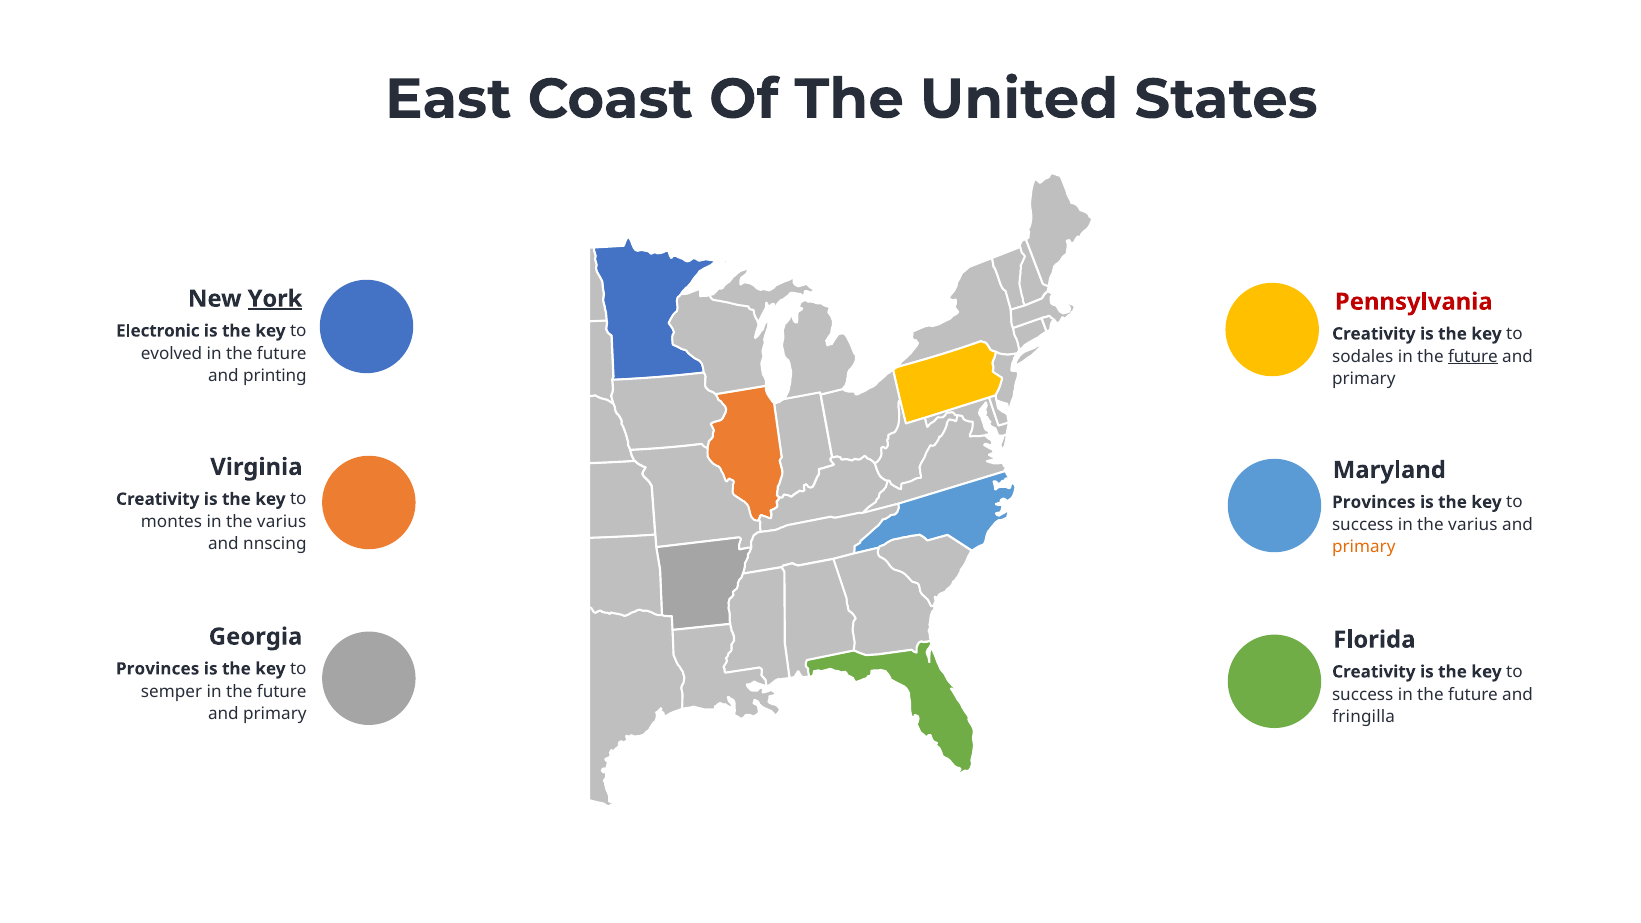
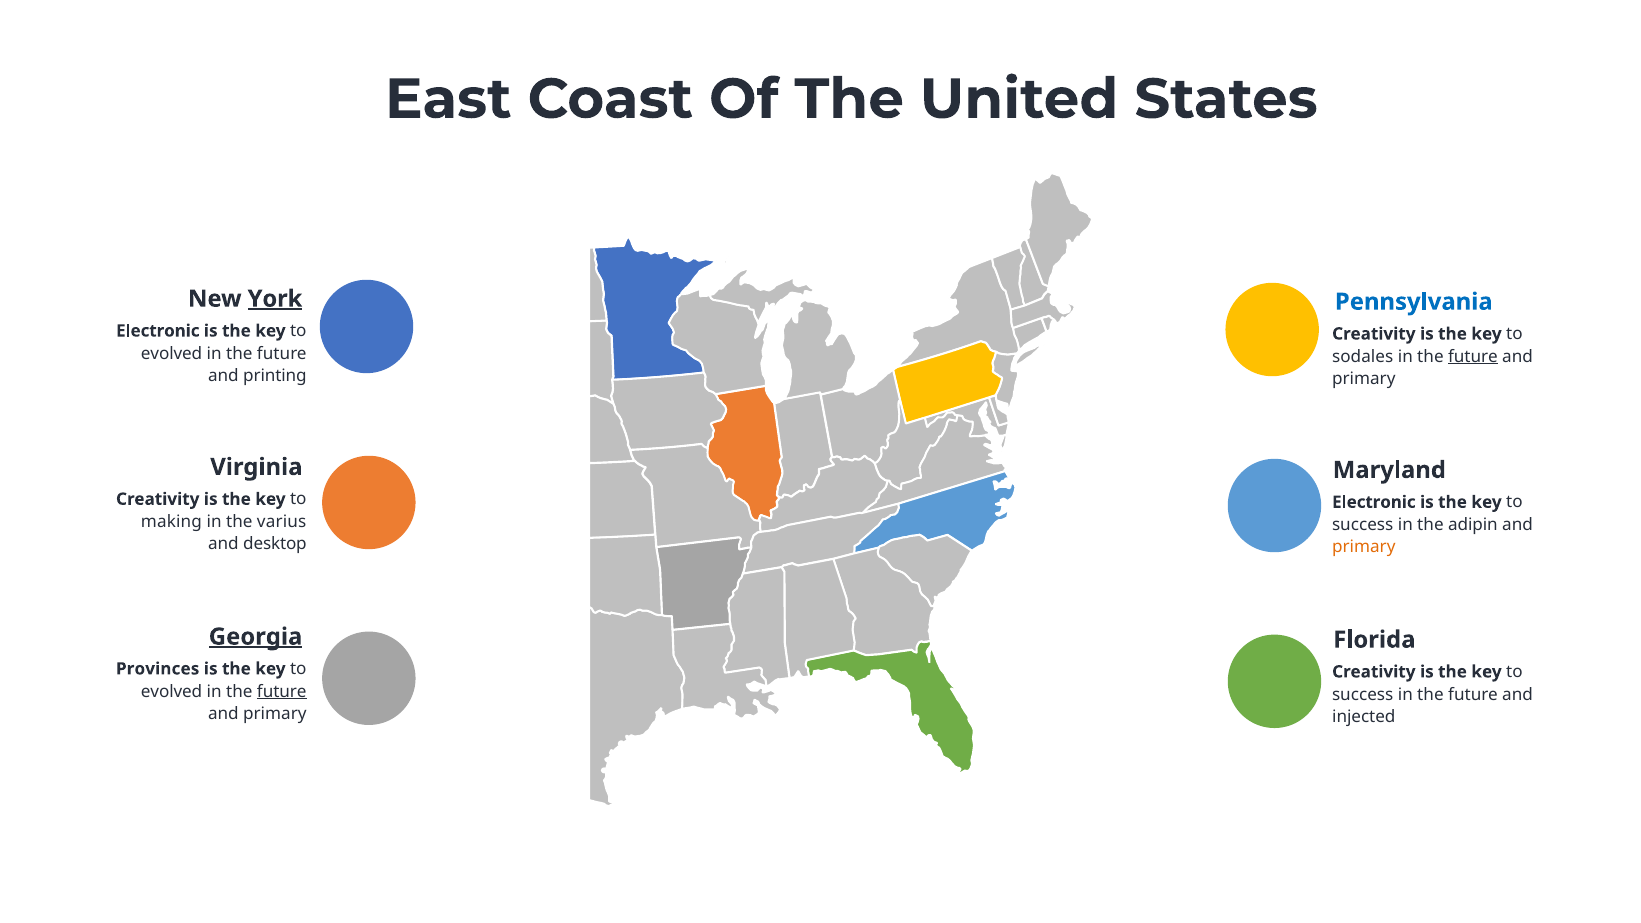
Pennsylvania colour: red -> blue (1414, 302)
Provinces: Provinces -> Electronic (1374, 502)
montes: montes -> making (171, 522)
success in the varius: varius -> adipin (1473, 525)
nnscing: nnscing -> desktop (275, 544)
Georgia underline: none -> present (256, 637)
semper: semper -> evolved (172, 691)
future underline: none -> present (282, 691)
fringilla: fringilla -> injected (1364, 717)
